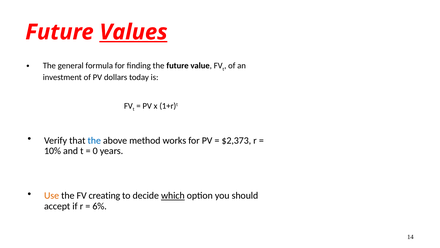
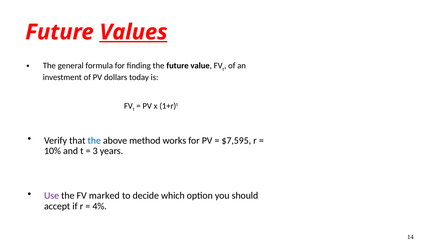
$2,373: $2,373 -> $7,595 (236, 140)
0: 0 -> 3 (95, 151)
Use colour: orange -> purple (52, 195)
creating: creating -> marked (104, 195)
which underline: present -> none (173, 195)
6%: 6% -> 4% (100, 206)
